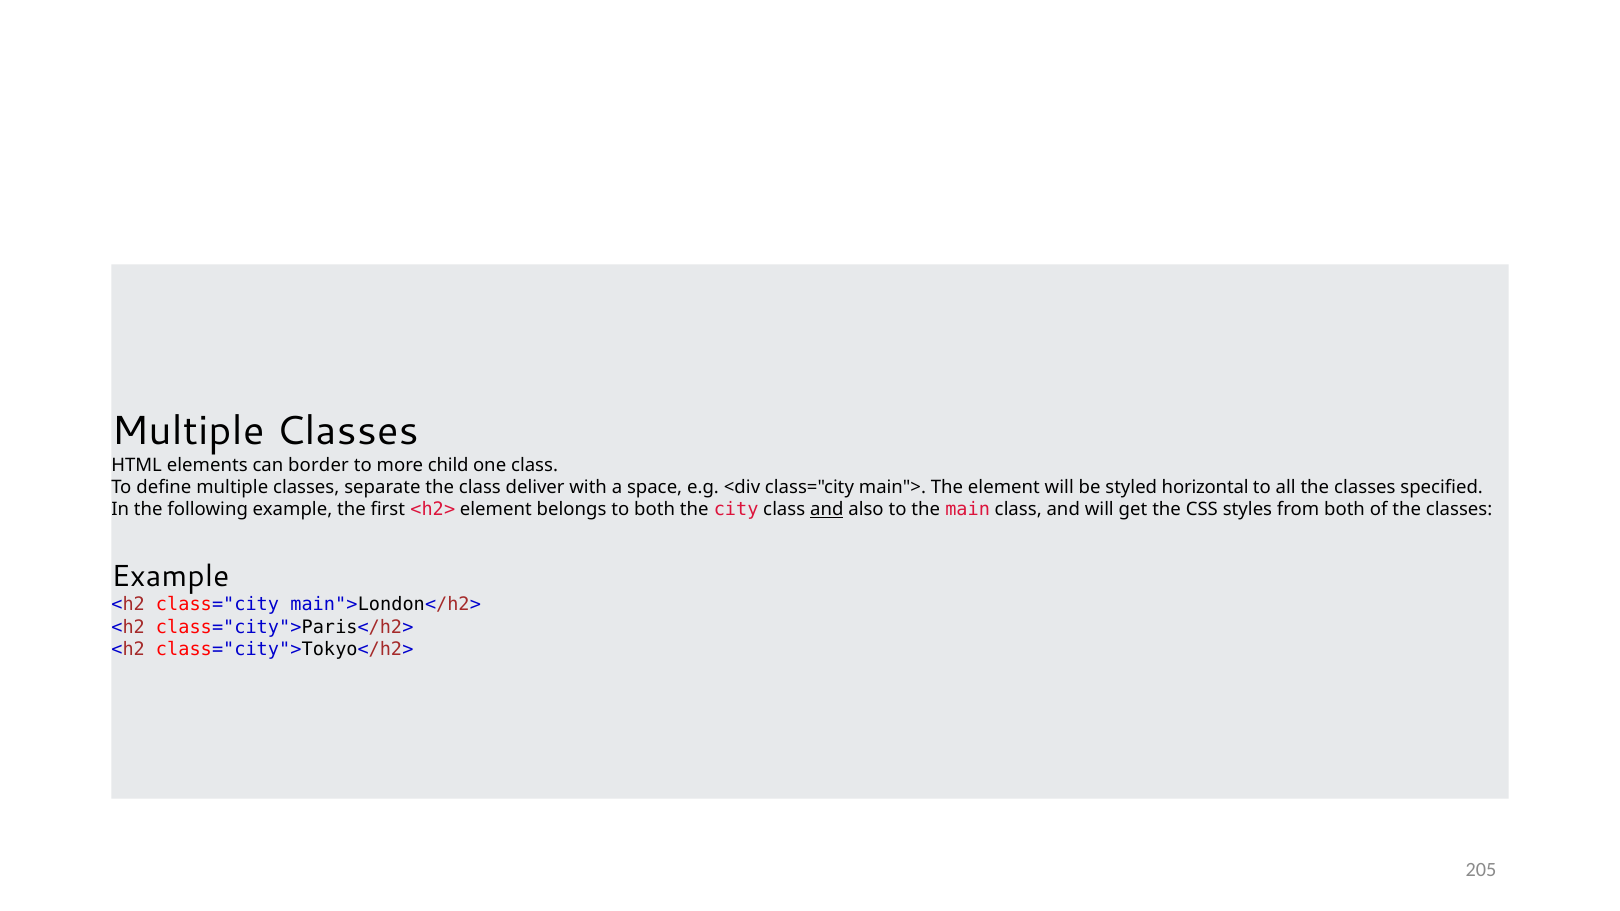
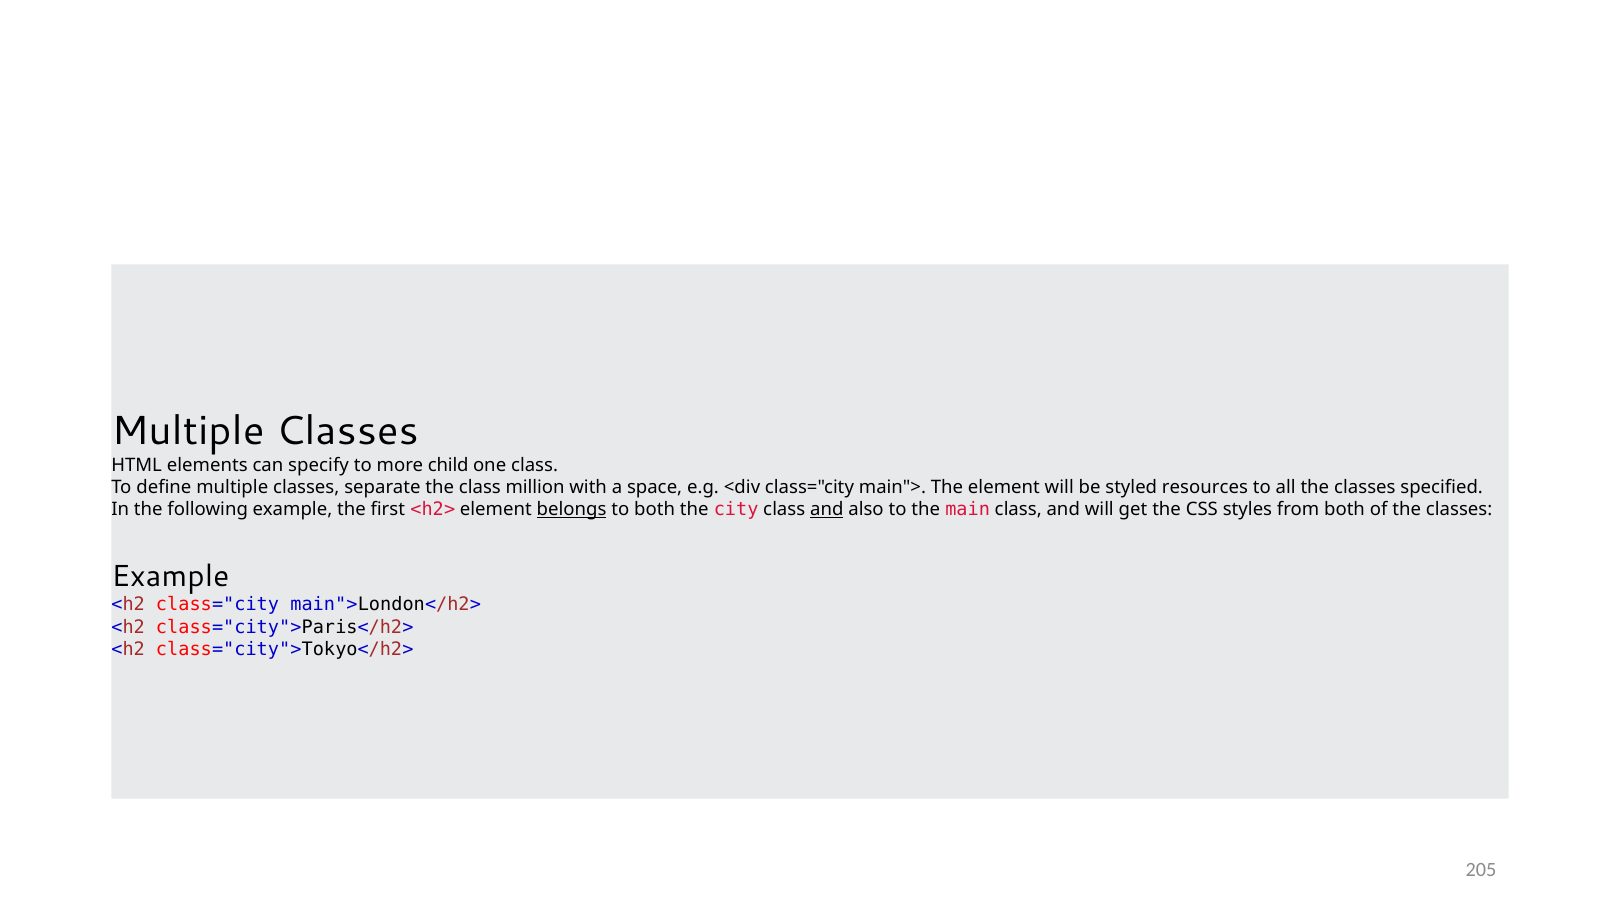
border: border -> specify (319, 465)
deliver: deliver -> million (535, 487)
horizontal: horizontal -> resources (1205, 487)
belongs underline: none -> present (572, 510)
